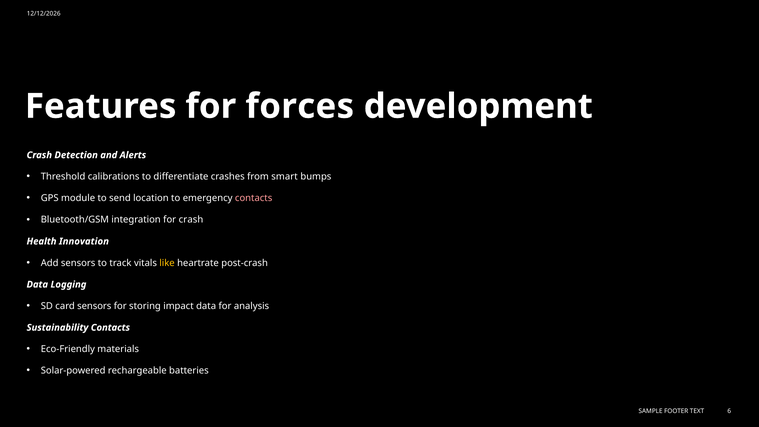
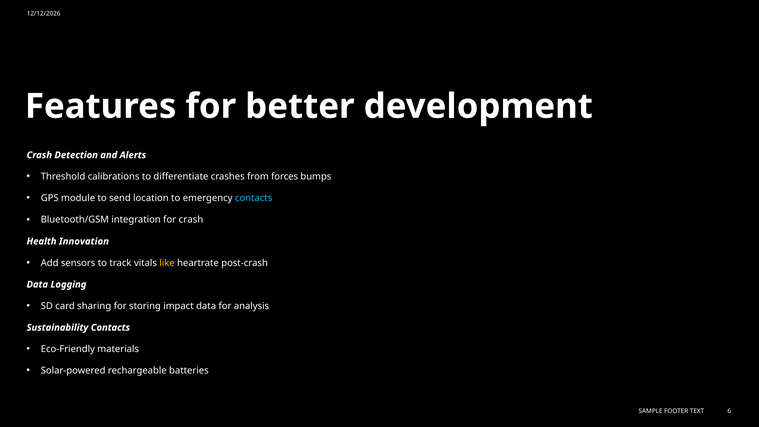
forces: forces -> better (300, 106)
smart: smart -> forces (285, 177)
contacts colour: pink -> light blue (254, 198)
card sensors: sensors -> sharing (94, 306)
